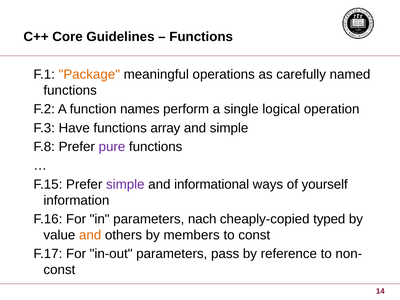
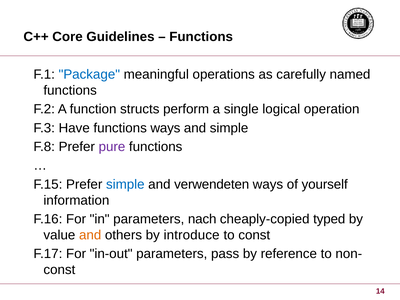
Package colour: orange -> blue (89, 74)
names: names -> structs (140, 109)
functions array: array -> ways (165, 128)
simple colour: purple -> blue (125, 184)
informational: informational -> verwendeten (212, 184)
members: members -> introduce (192, 235)
